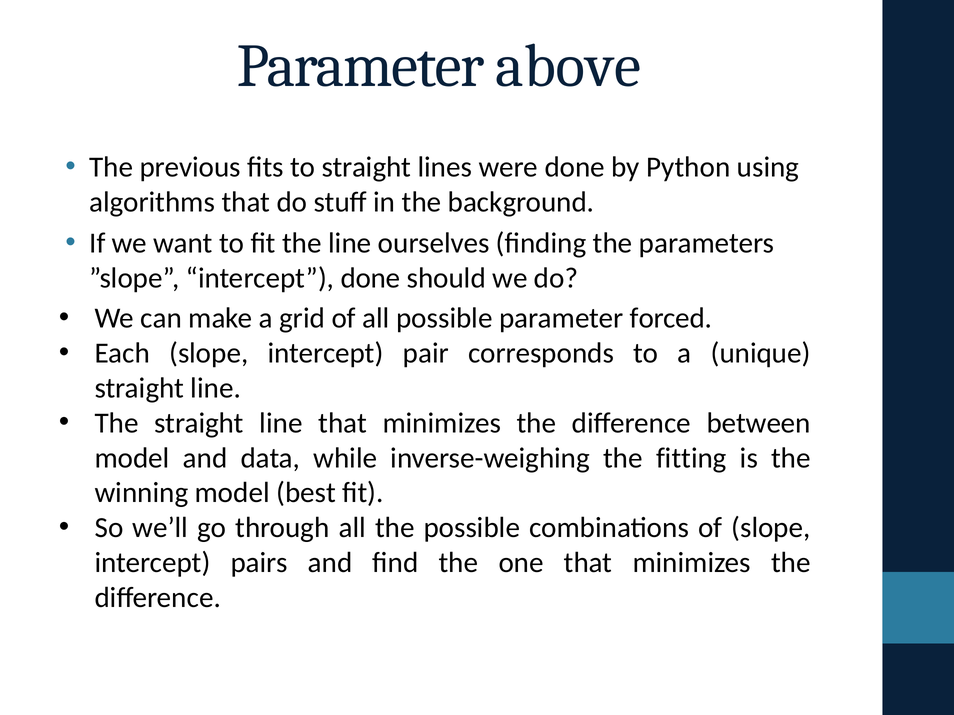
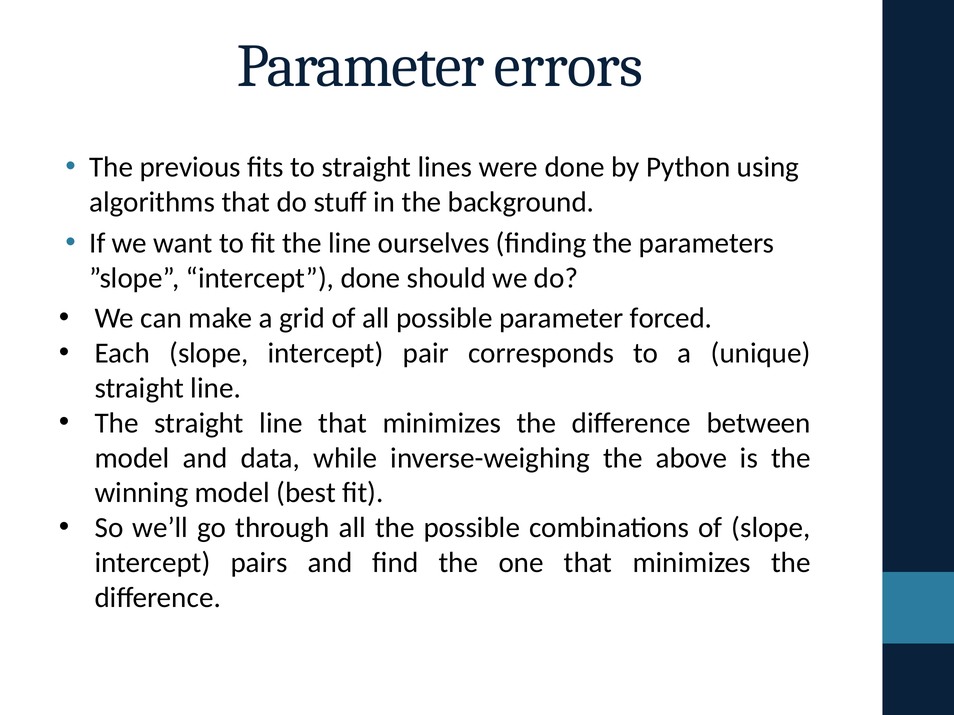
above: above -> errors (569, 66)
fitting: fitting -> above (692, 458)
